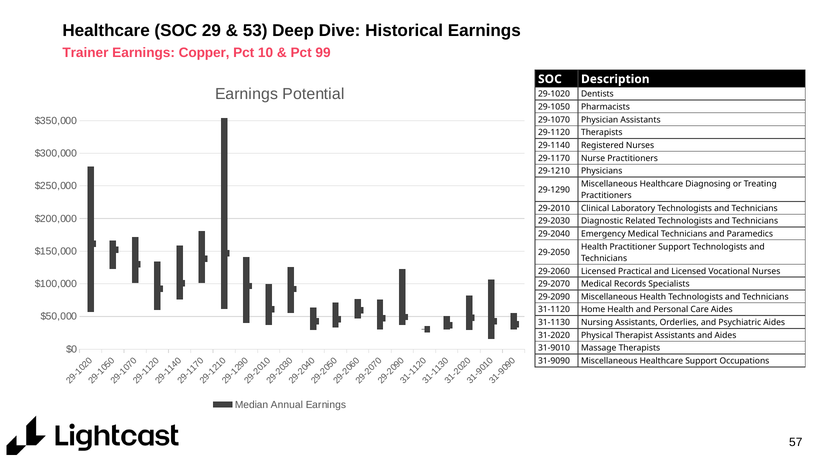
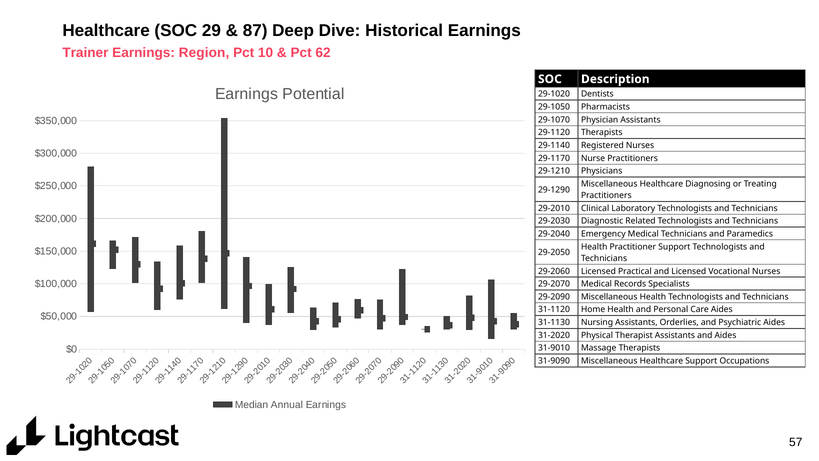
53: 53 -> 87 (255, 31)
Copper: Copper -> Region (204, 53)
99: 99 -> 62 (323, 53)
